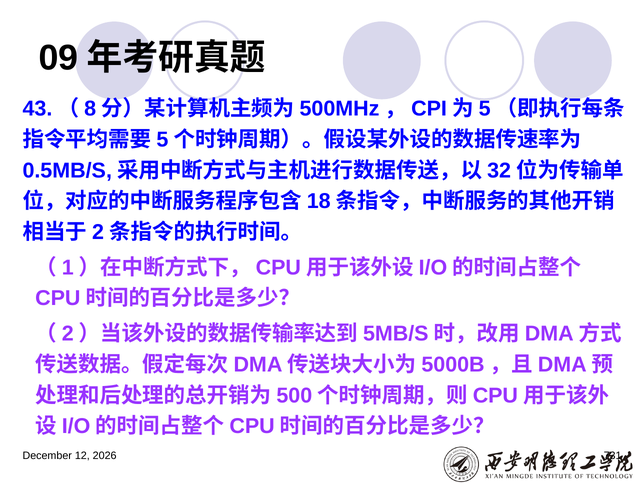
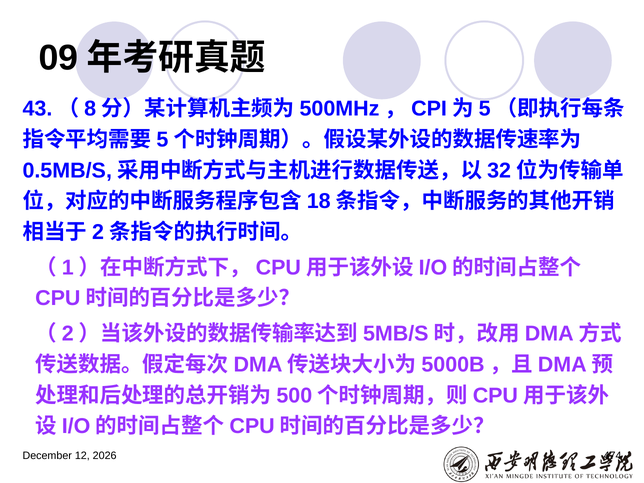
731: 731 -> 474 (613, 456)
